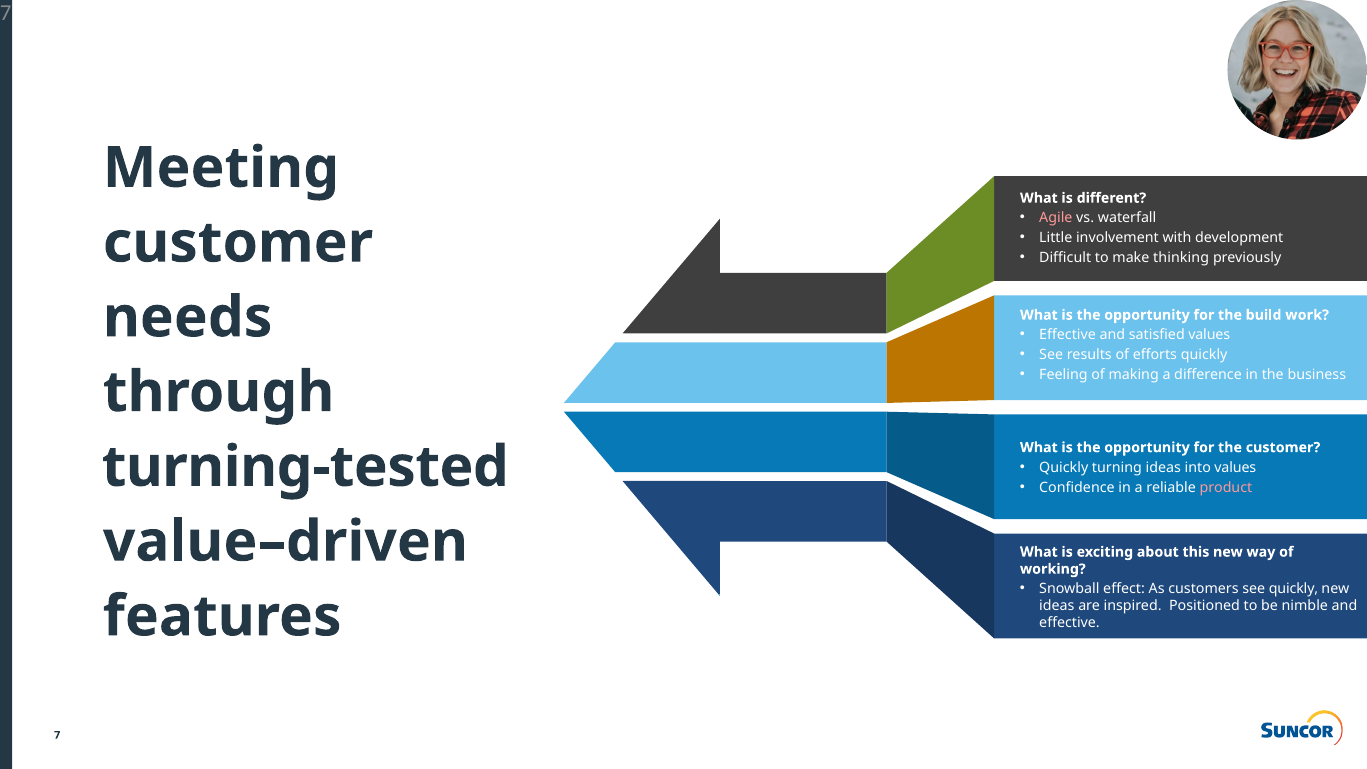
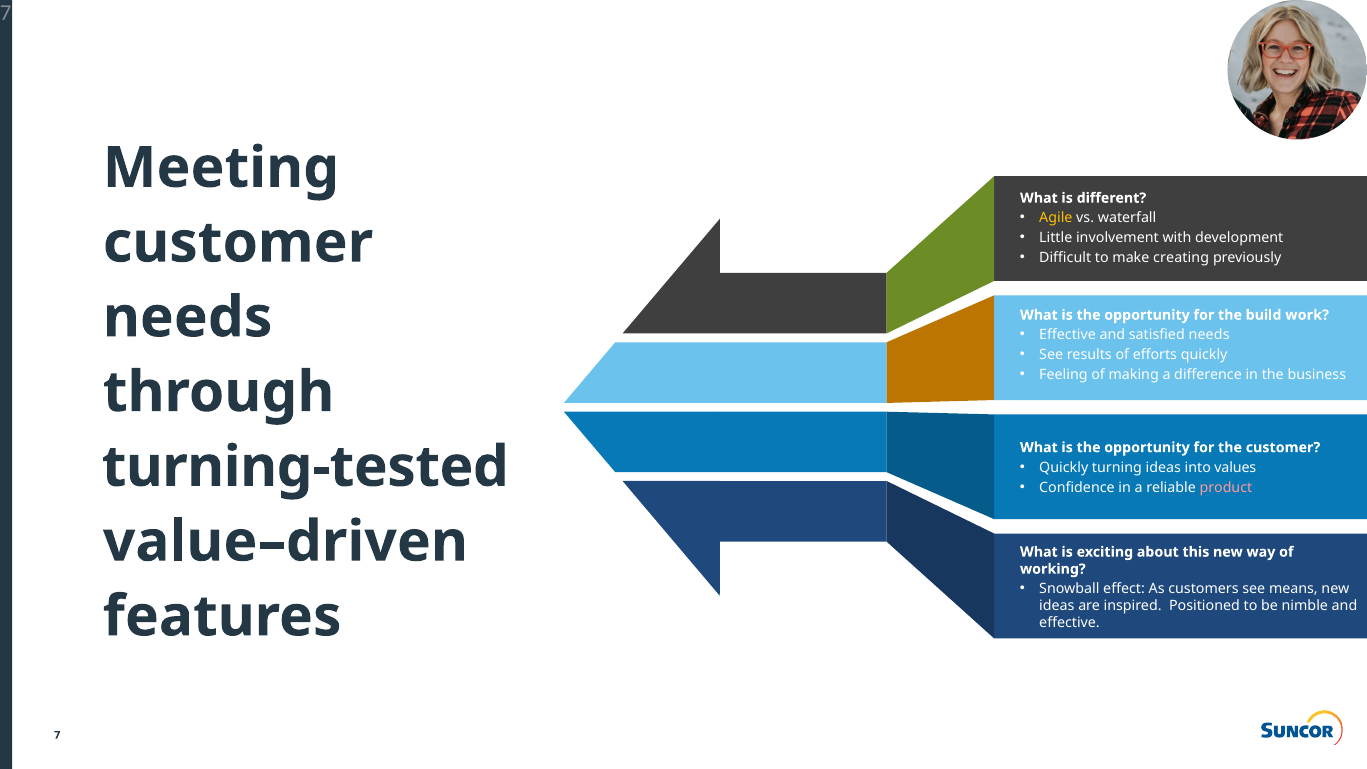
Agile colour: pink -> yellow (1056, 218)
thinking: thinking -> creating (1181, 258)
satisfied values: values -> needs (1209, 335)
see quickly: quickly -> means (1293, 589)
